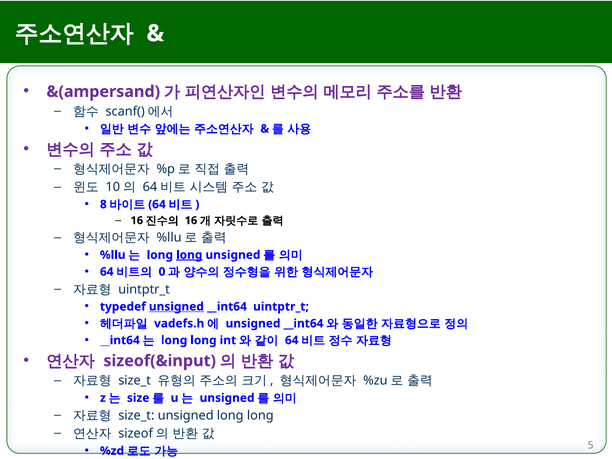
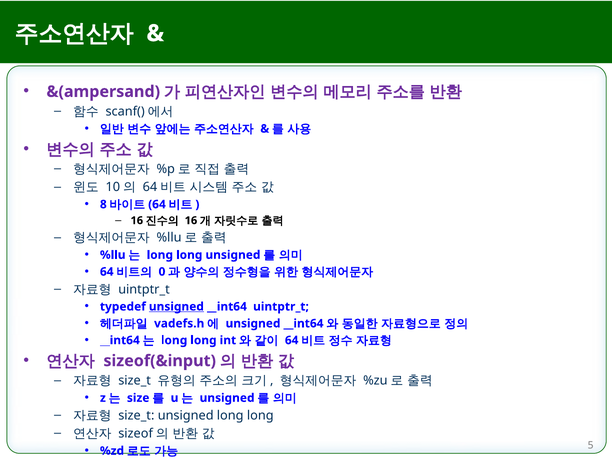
long underline: present -> none (189, 255)
